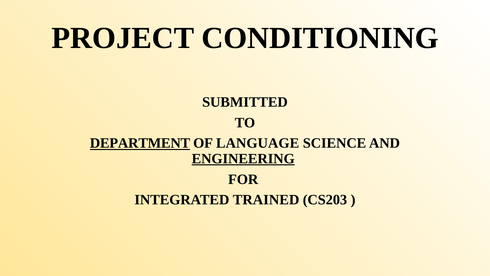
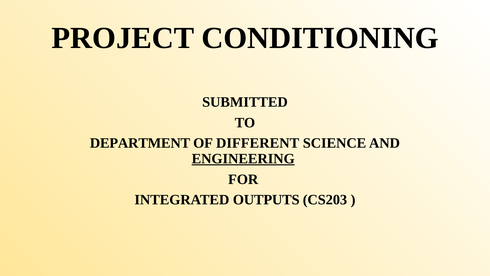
DEPARTMENT underline: present -> none (140, 143)
LANGUAGE: LANGUAGE -> DIFFERENT (258, 143)
TRAINED: TRAINED -> OUTPUTS (266, 200)
